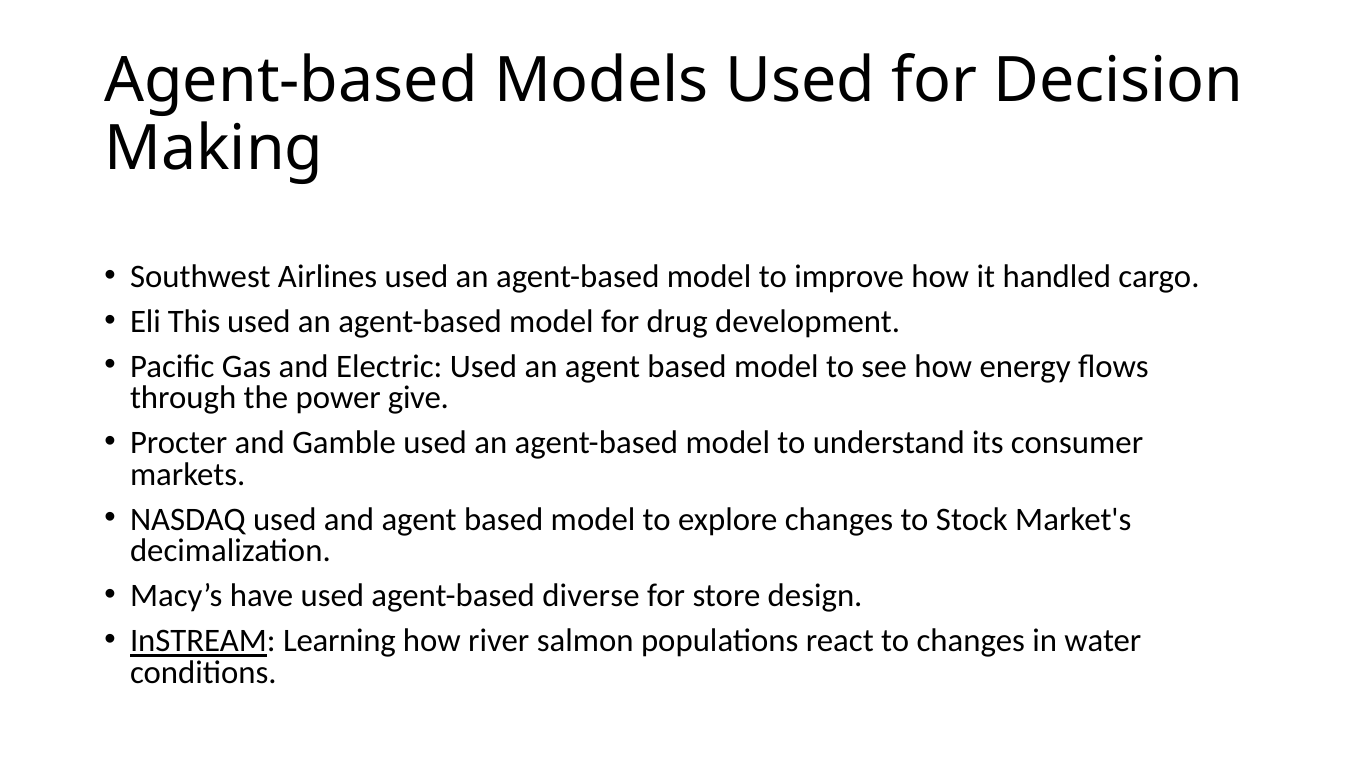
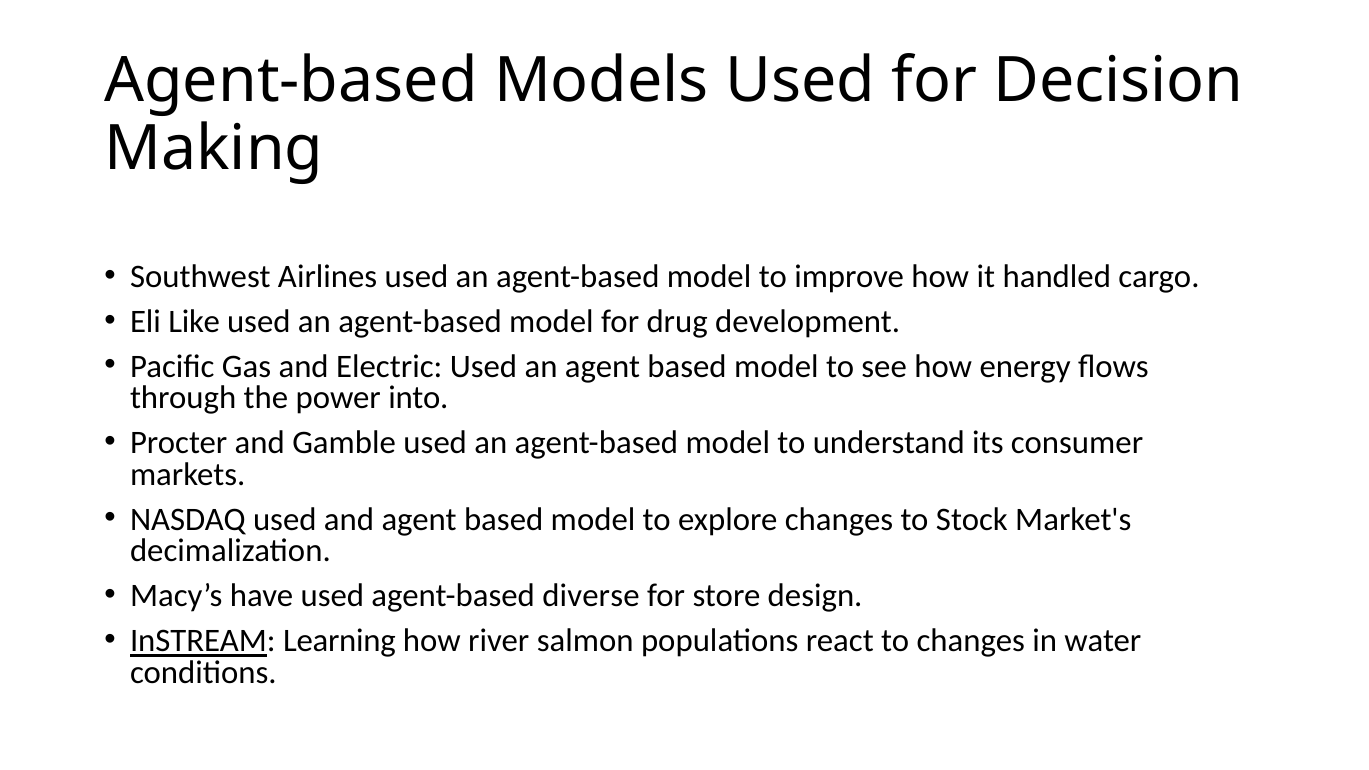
This: This -> Like (194, 322)
give: give -> into (418, 398)
